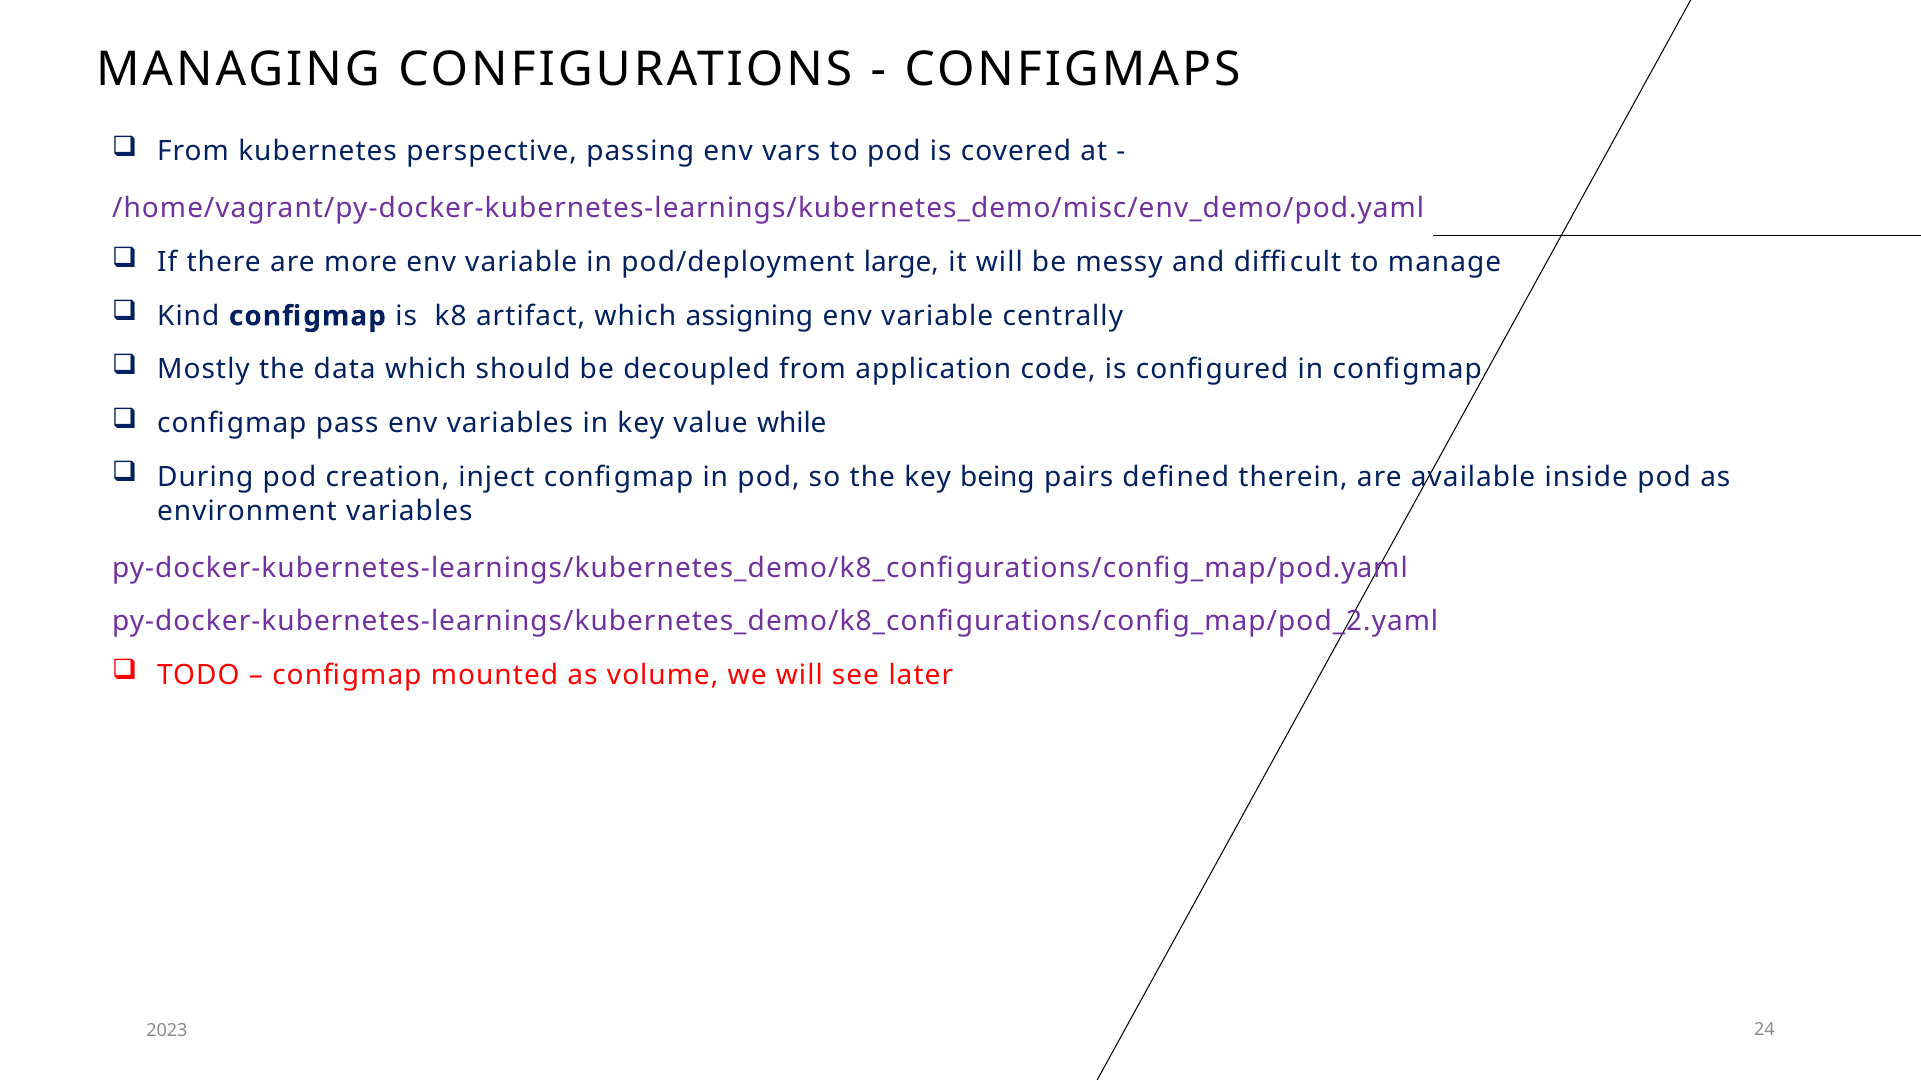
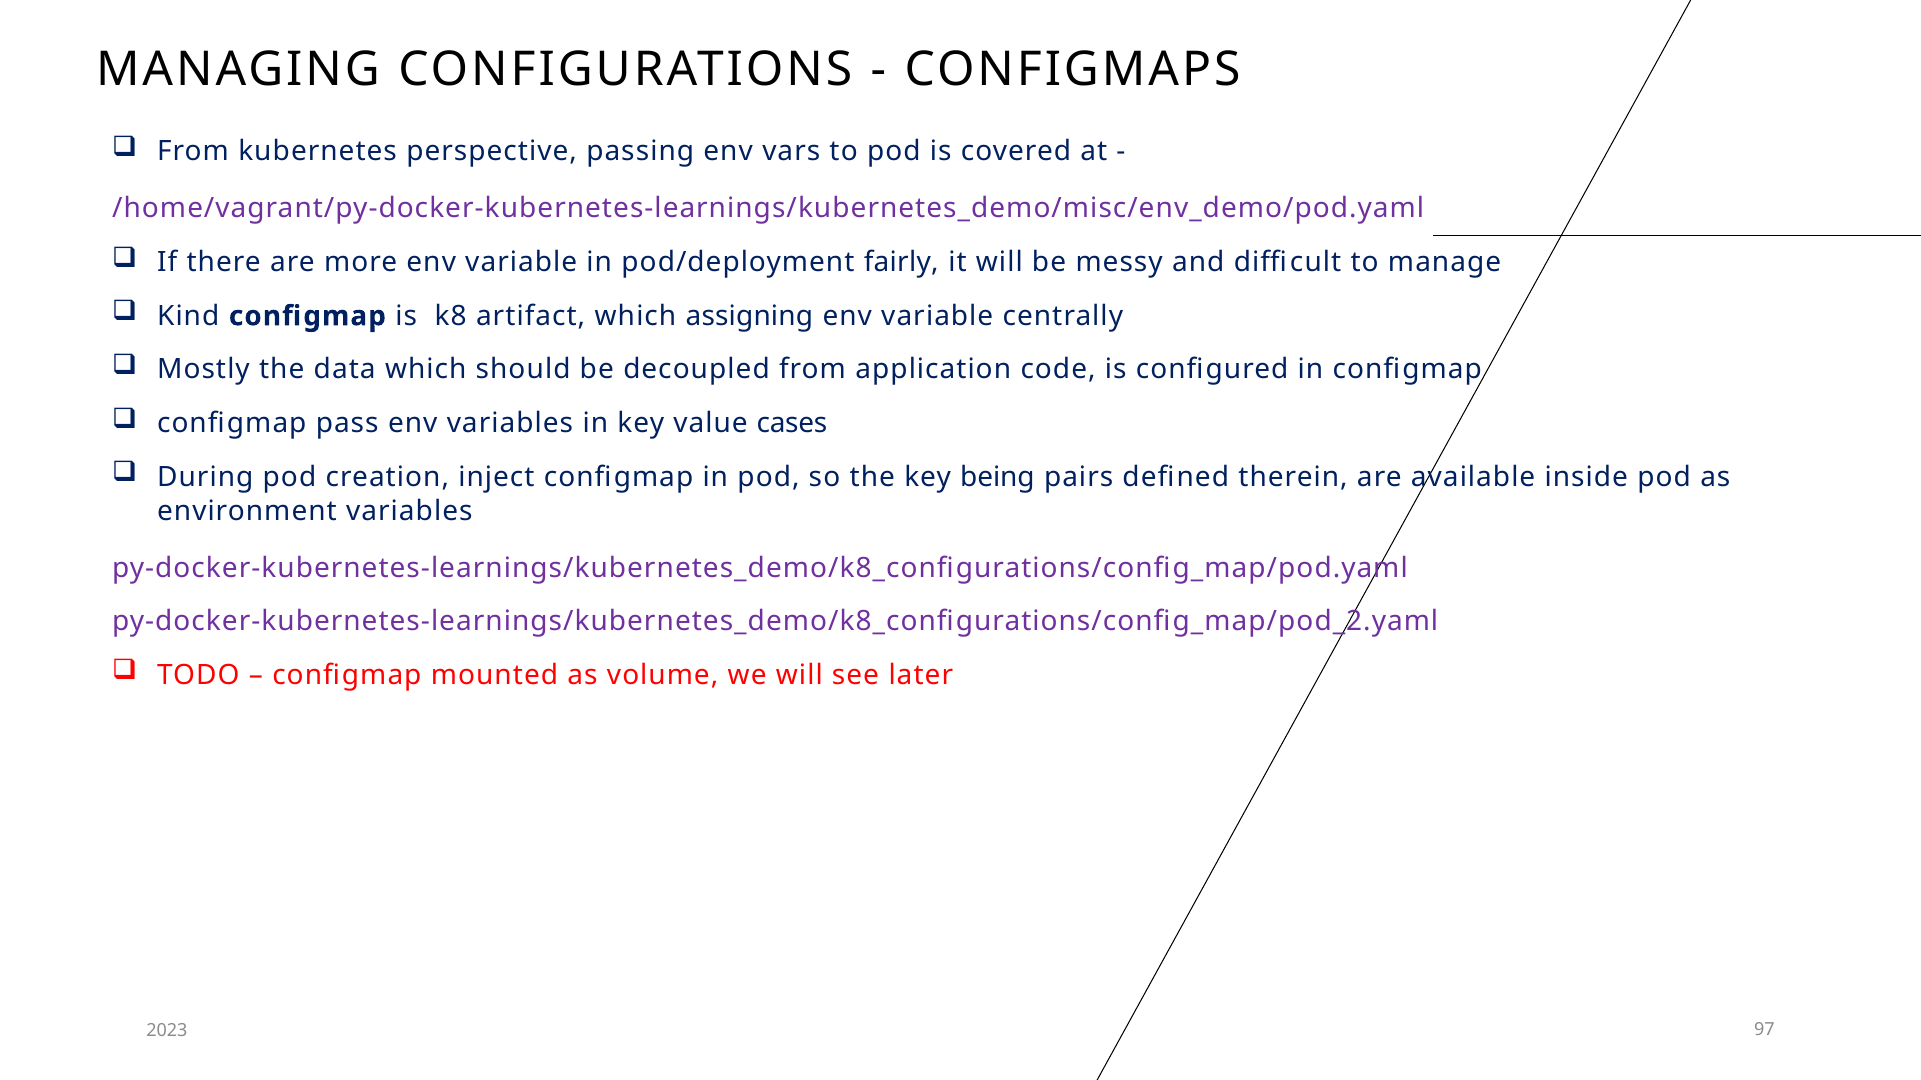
large: large -> fairly (901, 263)
while: while -> cases (792, 424)
24: 24 -> 97 (1764, 1030)
